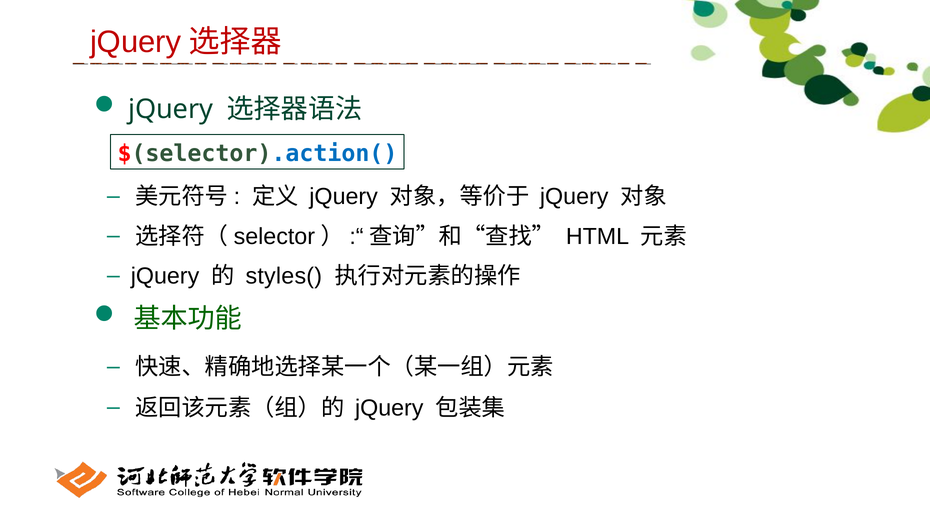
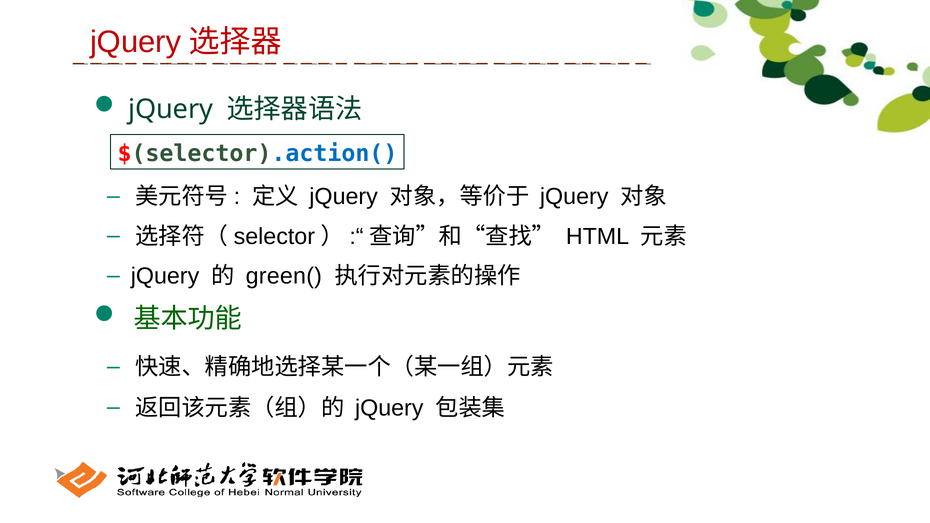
styles(: styles( -> green( (284, 276)
